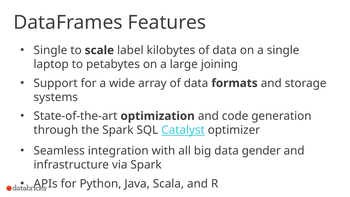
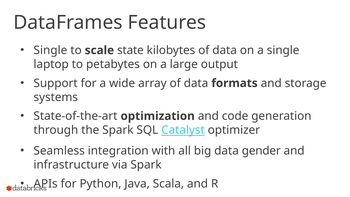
label: label -> state (130, 50)
joining: joining -> output (219, 64)
